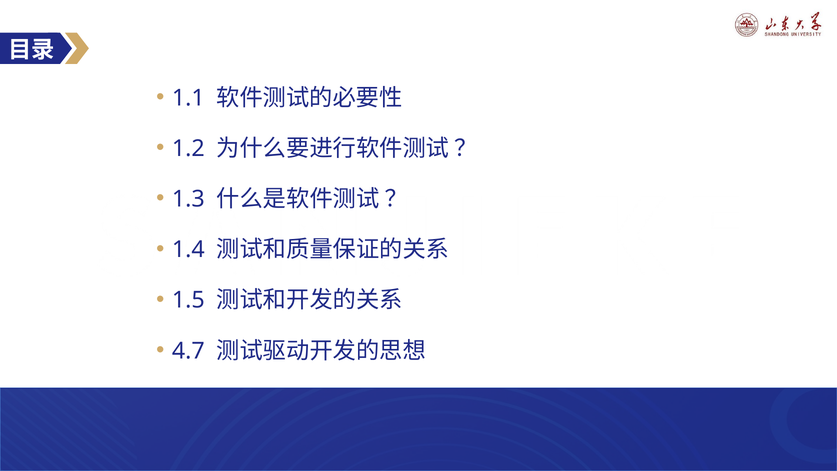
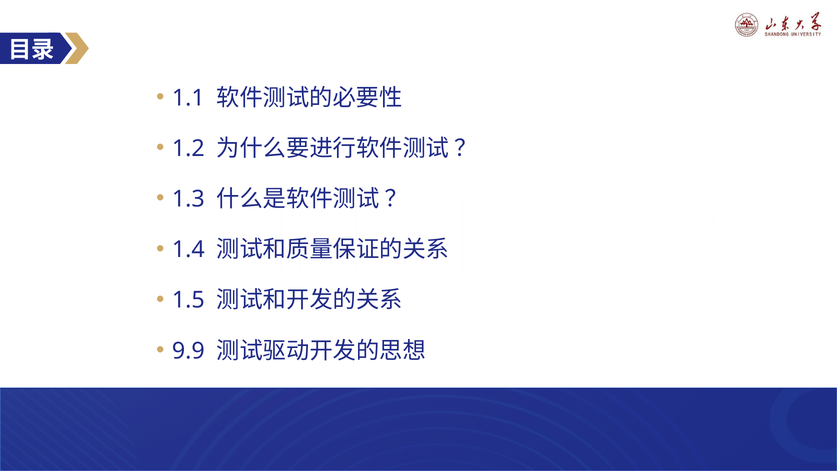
4.7: 4.7 -> 9.9 (188, 351)
